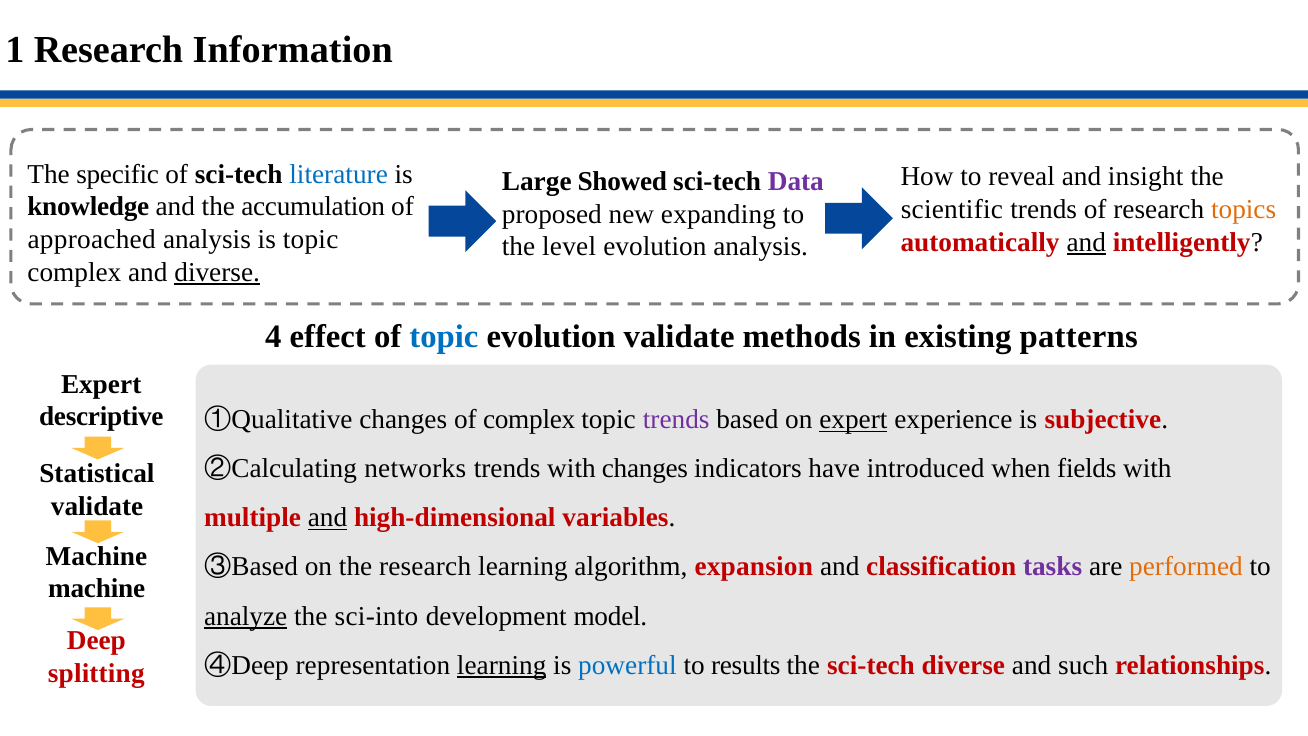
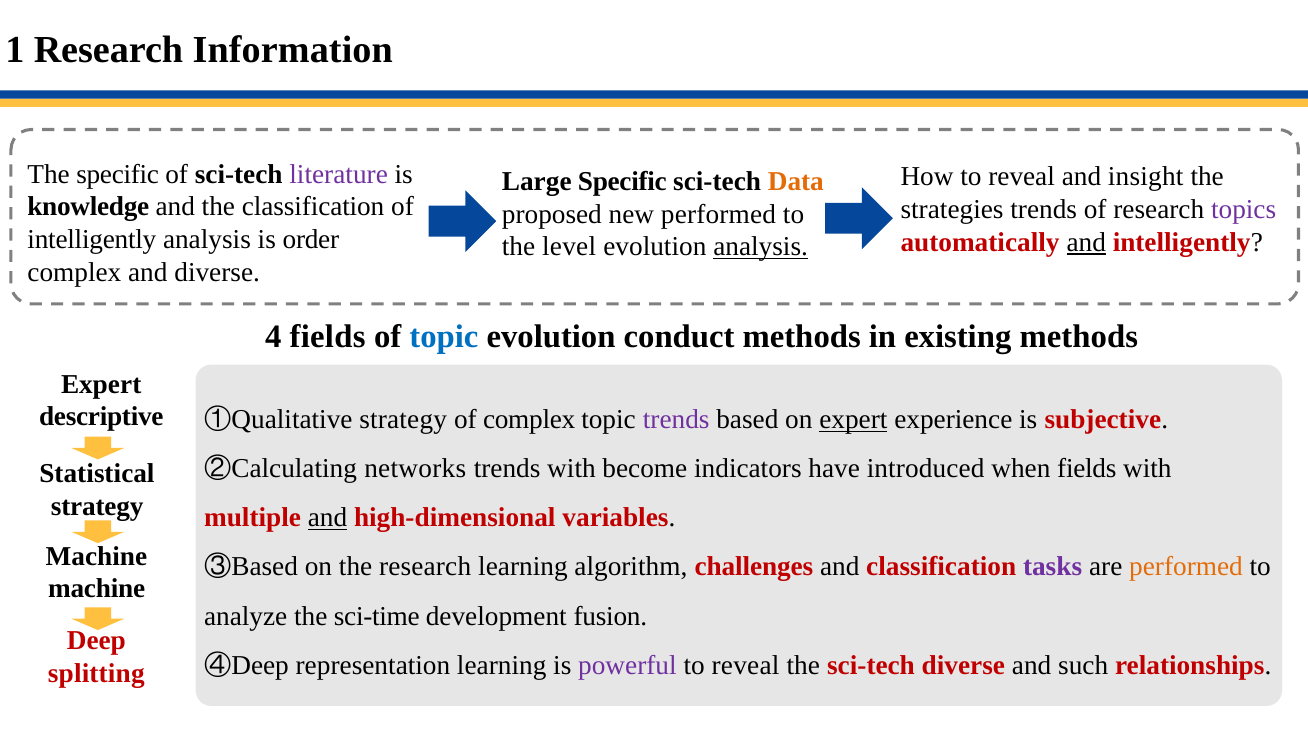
literature colour: blue -> purple (339, 174)
Large Showed: Showed -> Specific (622, 181)
Data colour: purple -> orange (796, 181)
the accumulation: accumulation -> classification (313, 207)
scientific: scientific -> strategies (952, 209)
topics colour: orange -> purple (1244, 209)
new expanding: expanding -> performed (718, 214)
approached: approached -> intelligently (92, 239)
is topic: topic -> order (311, 239)
analysis underline: none -> present (761, 247)
diverse underline: present -> none (217, 272)
4 effect: effect -> fields (328, 337)
evolution validate: validate -> conduct (679, 337)
existing patterns: patterns -> methods (1079, 337)
①Qualitative changes: changes -> strategy (403, 420)
with changes: changes -> become (645, 469)
validate: validate -> strategy (97, 506)
expansion: expansion -> challenges (754, 567)
analyze underline: present -> none (246, 616)
sci-into: sci-into -> sci-time (377, 616)
model: model -> fusion (610, 616)
learning underline: present -> none (502, 665)
powerful colour: blue -> purple (627, 665)
results: results -> reveal (746, 665)
